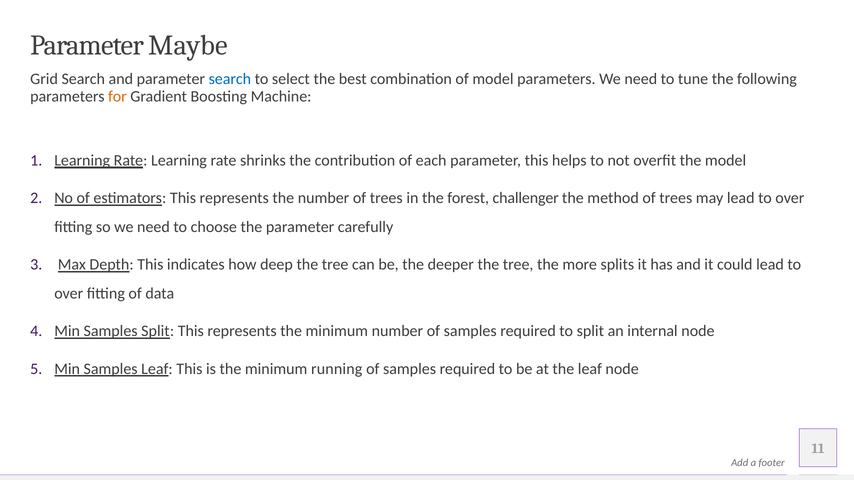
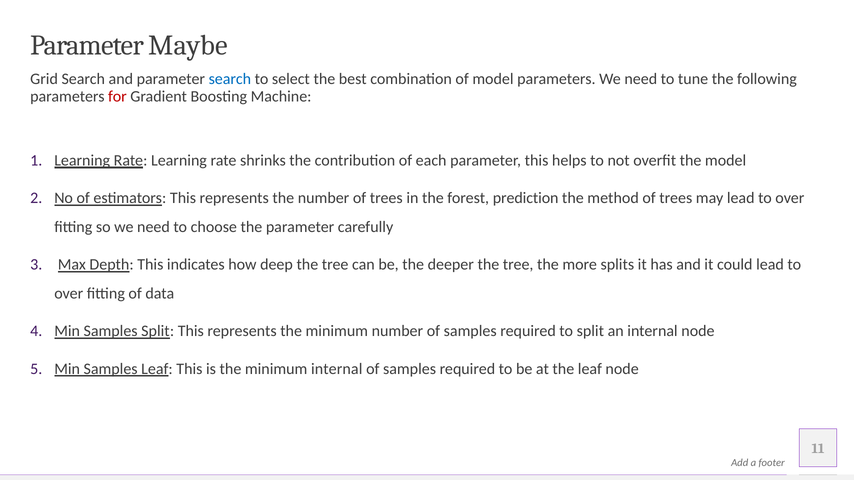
for colour: orange -> red (117, 96)
challenger: challenger -> prediction (526, 198)
minimum running: running -> internal (337, 369)
